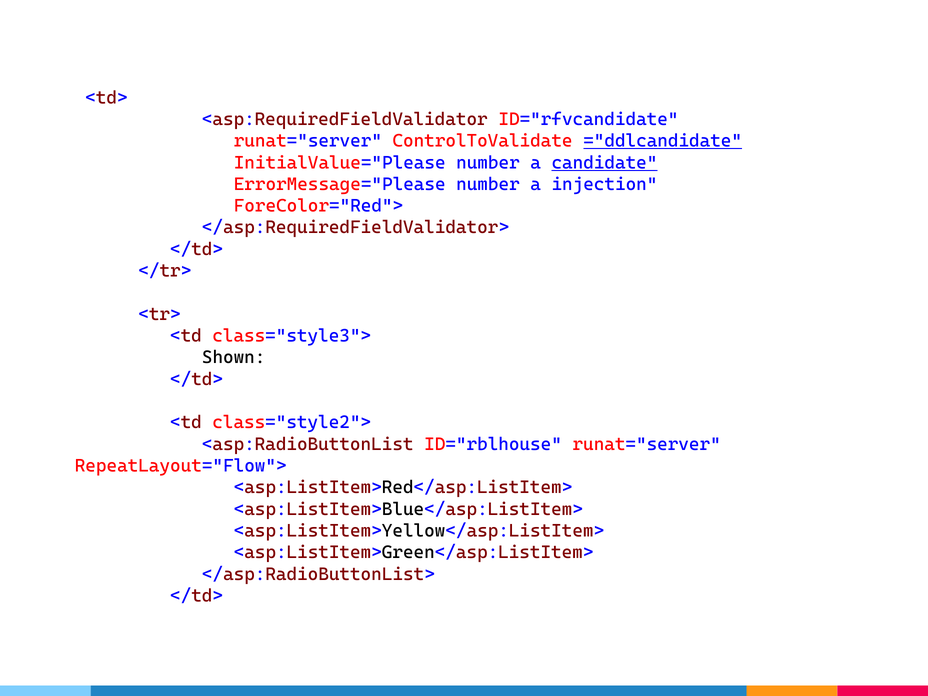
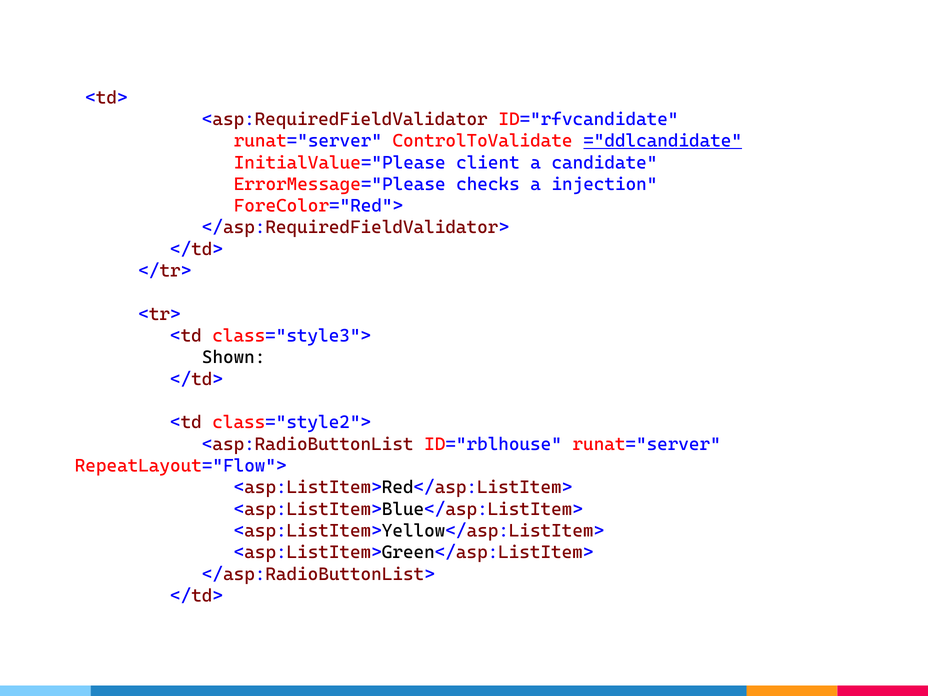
InitialValue="Please number: number -> client (488, 163)
candidate underline: present -> none (604, 163)
ErrorMessage="Please number: number -> checks (488, 184)
